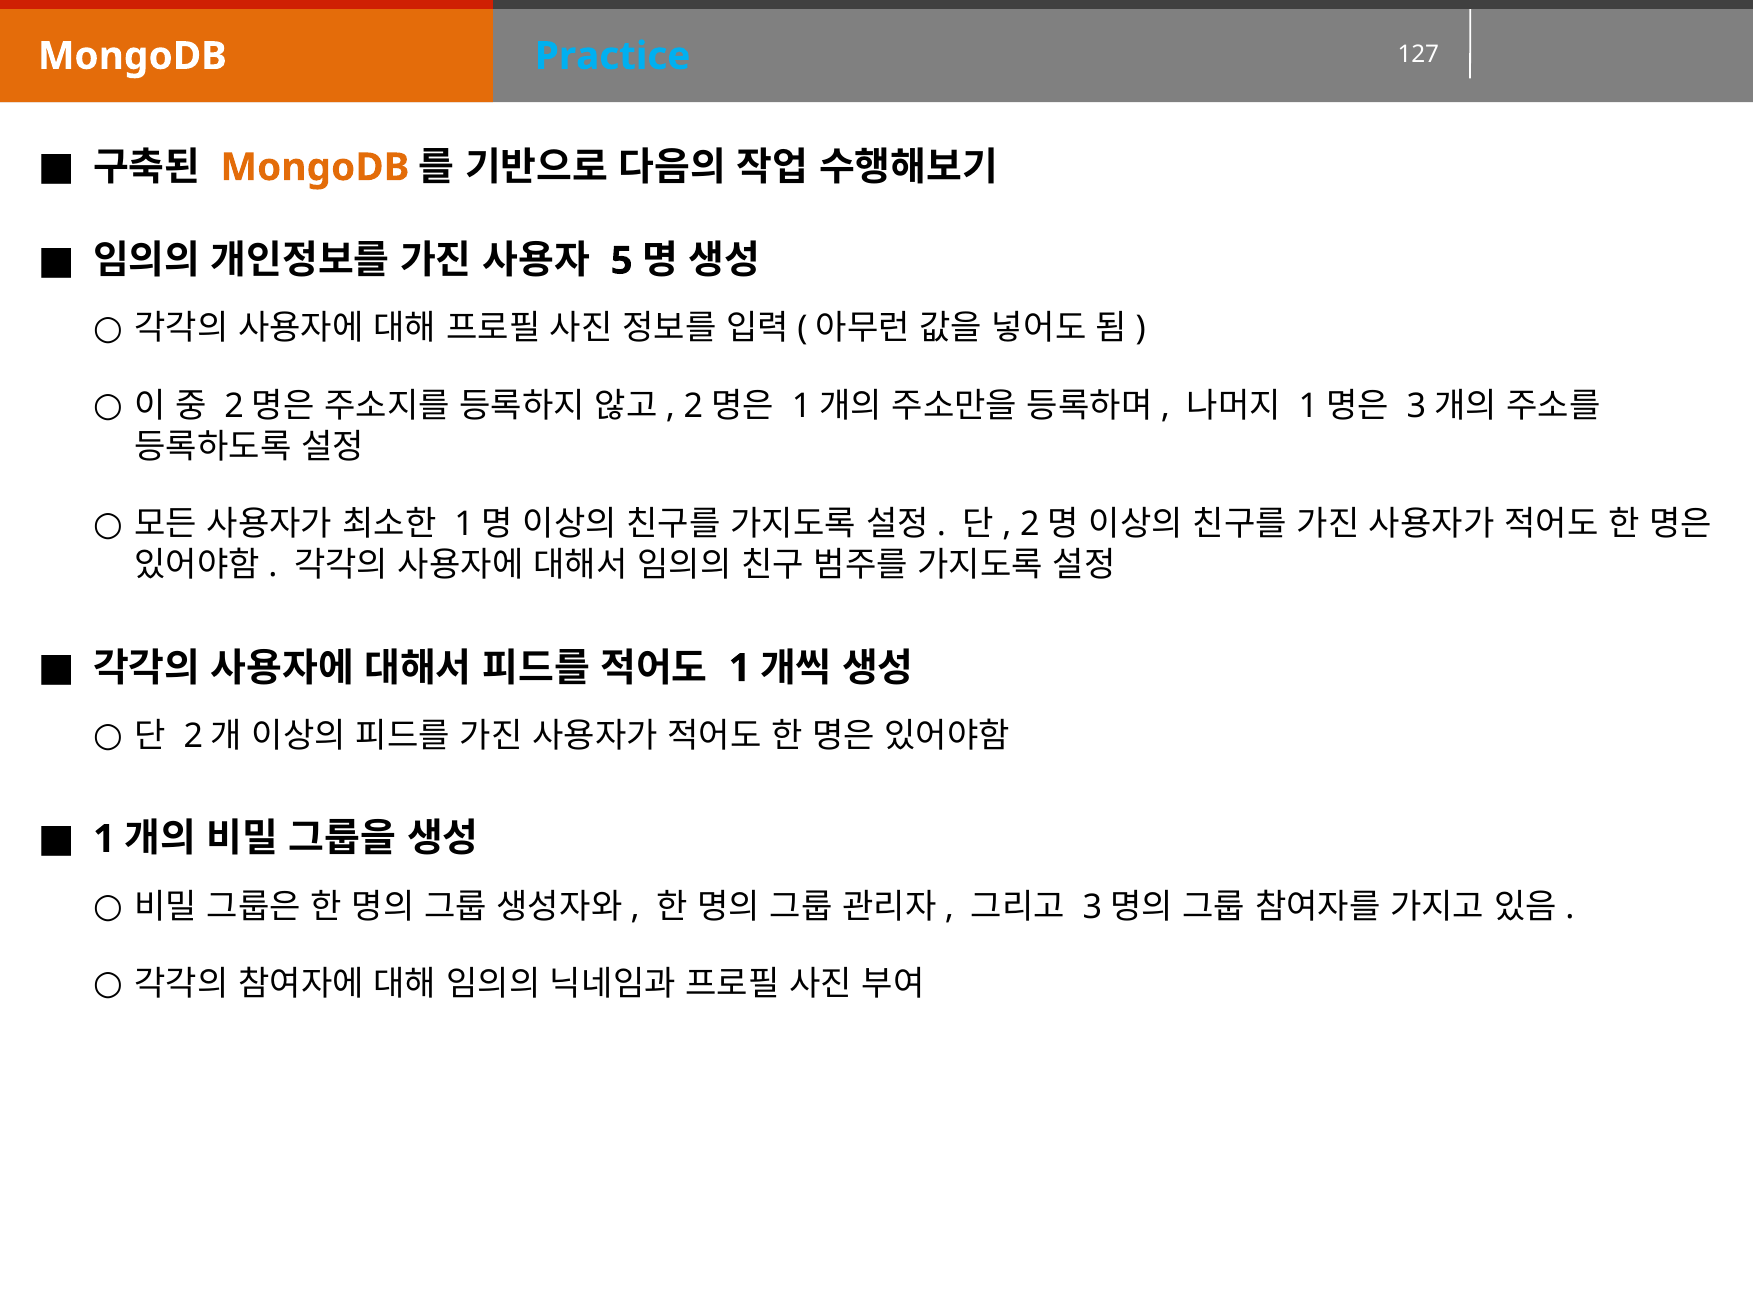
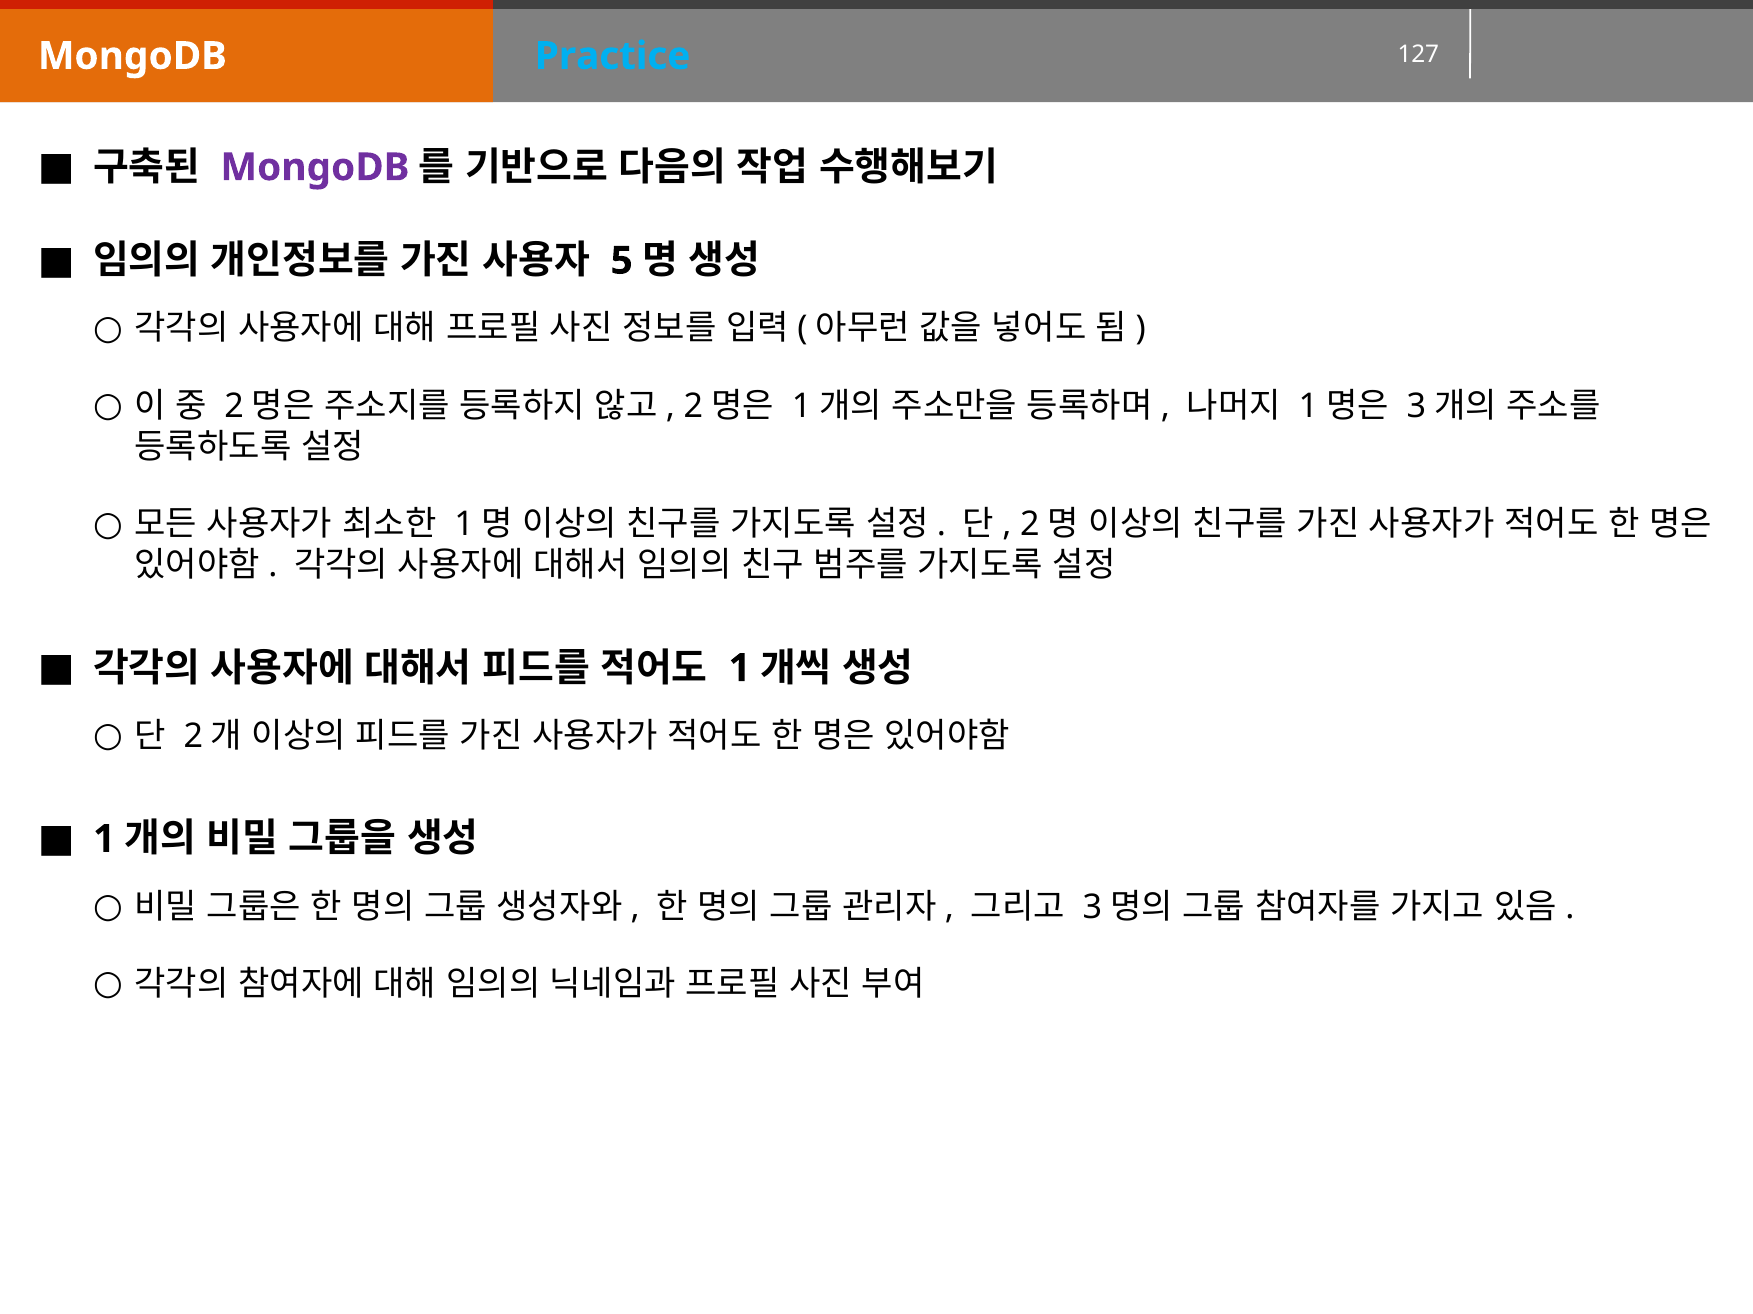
MongoDB colour: orange -> purple (315, 167)
